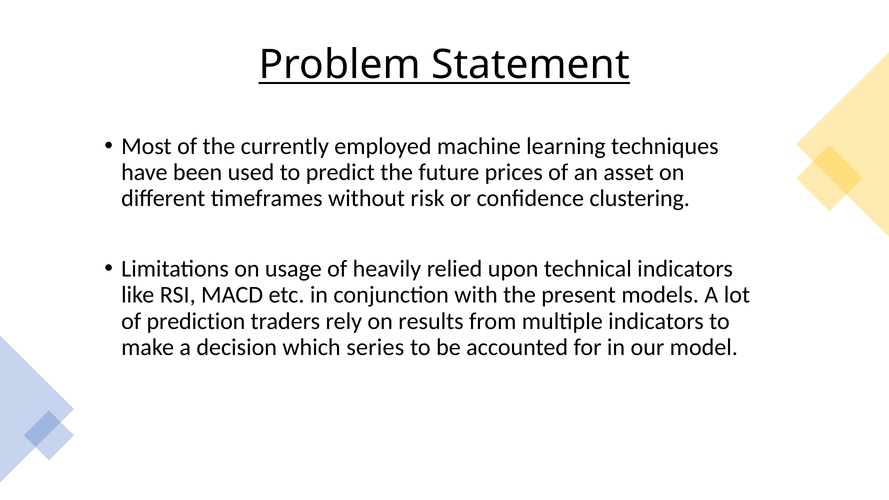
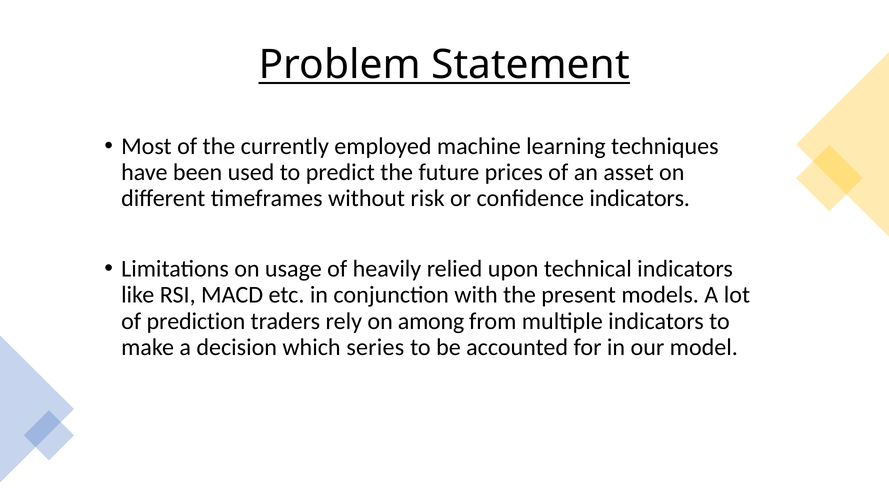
confidence clustering: clustering -> indicators (640, 198)
results: results -> among (431, 321)
